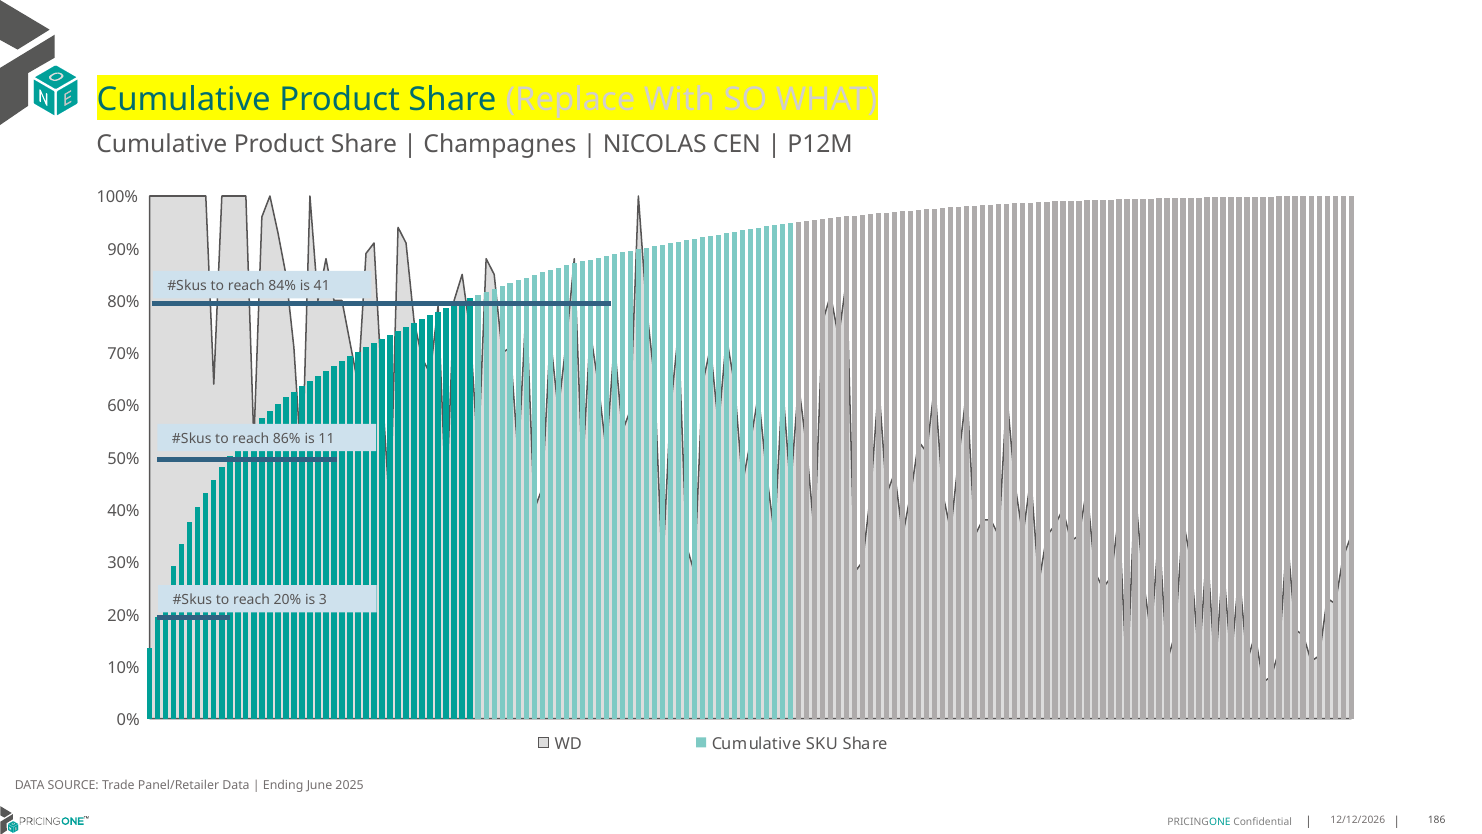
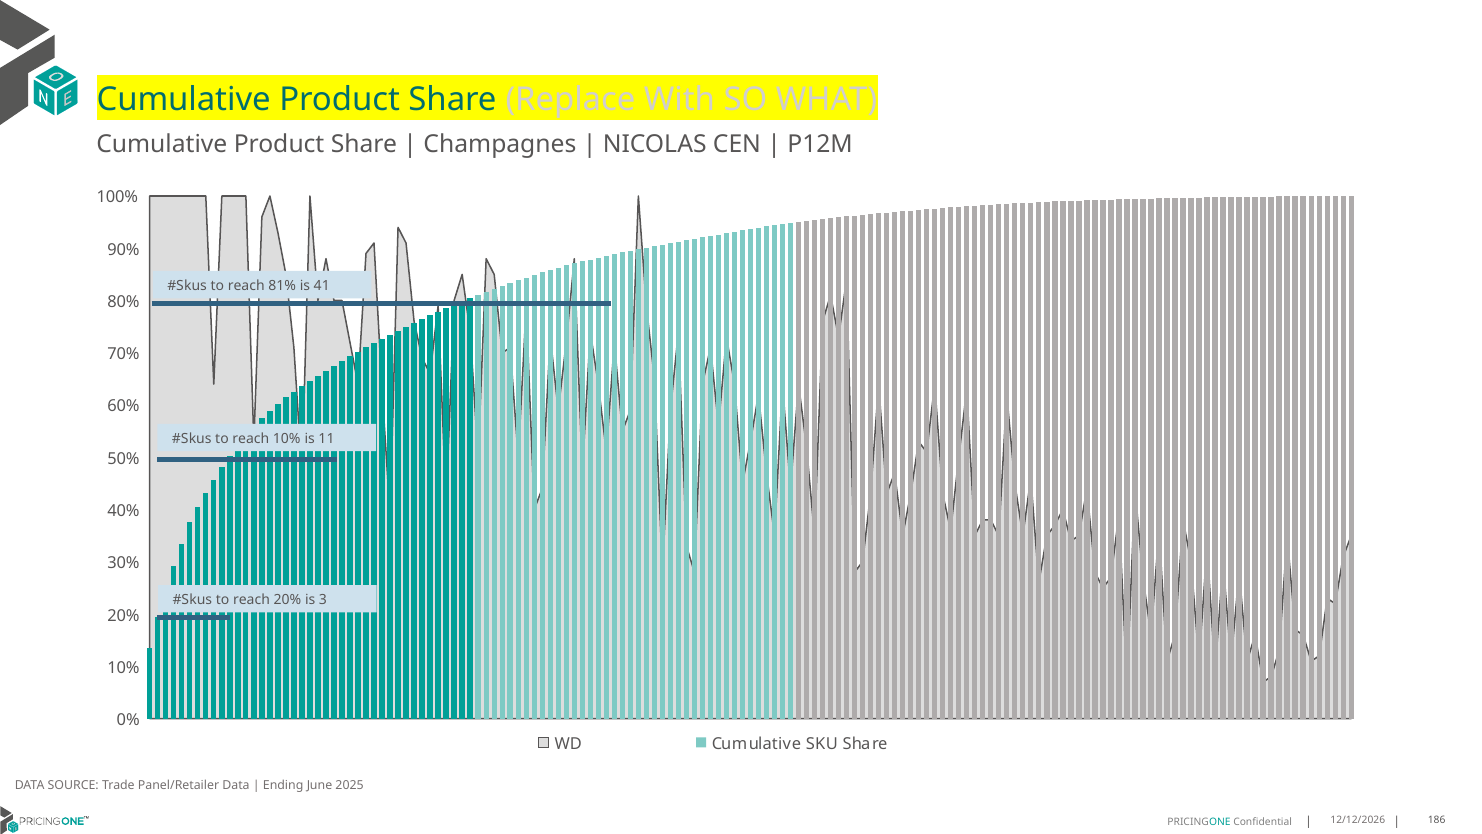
84%: 84% -> 81% (282, 285)
reach 86%: 86% -> 10% (287, 438)
